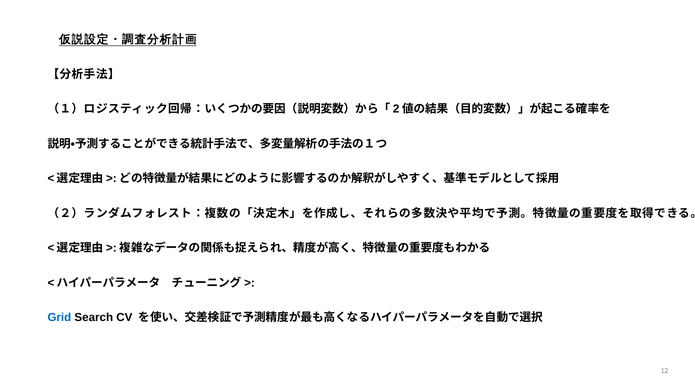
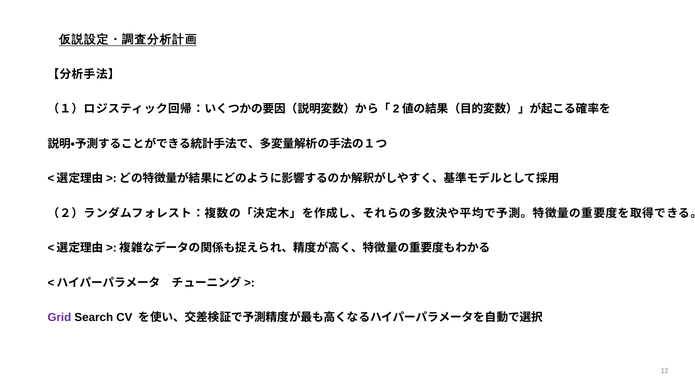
Grid colour: blue -> purple (59, 318)
